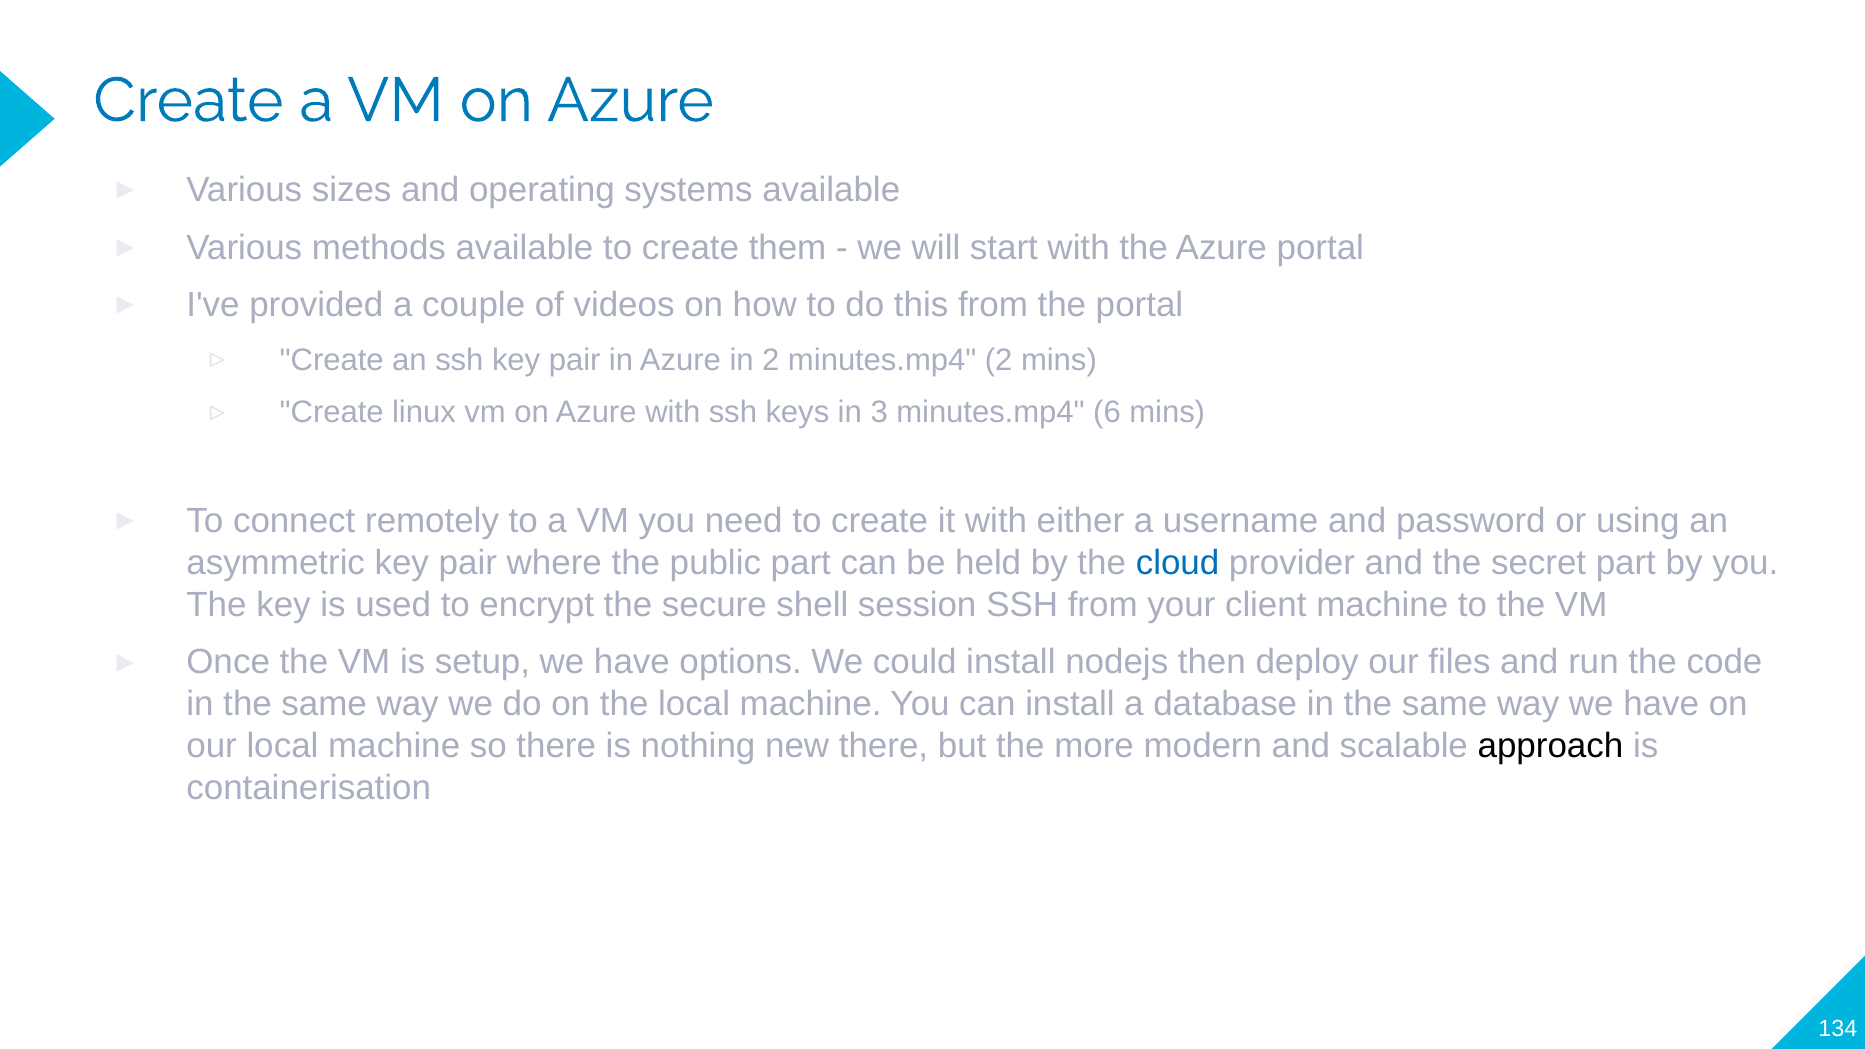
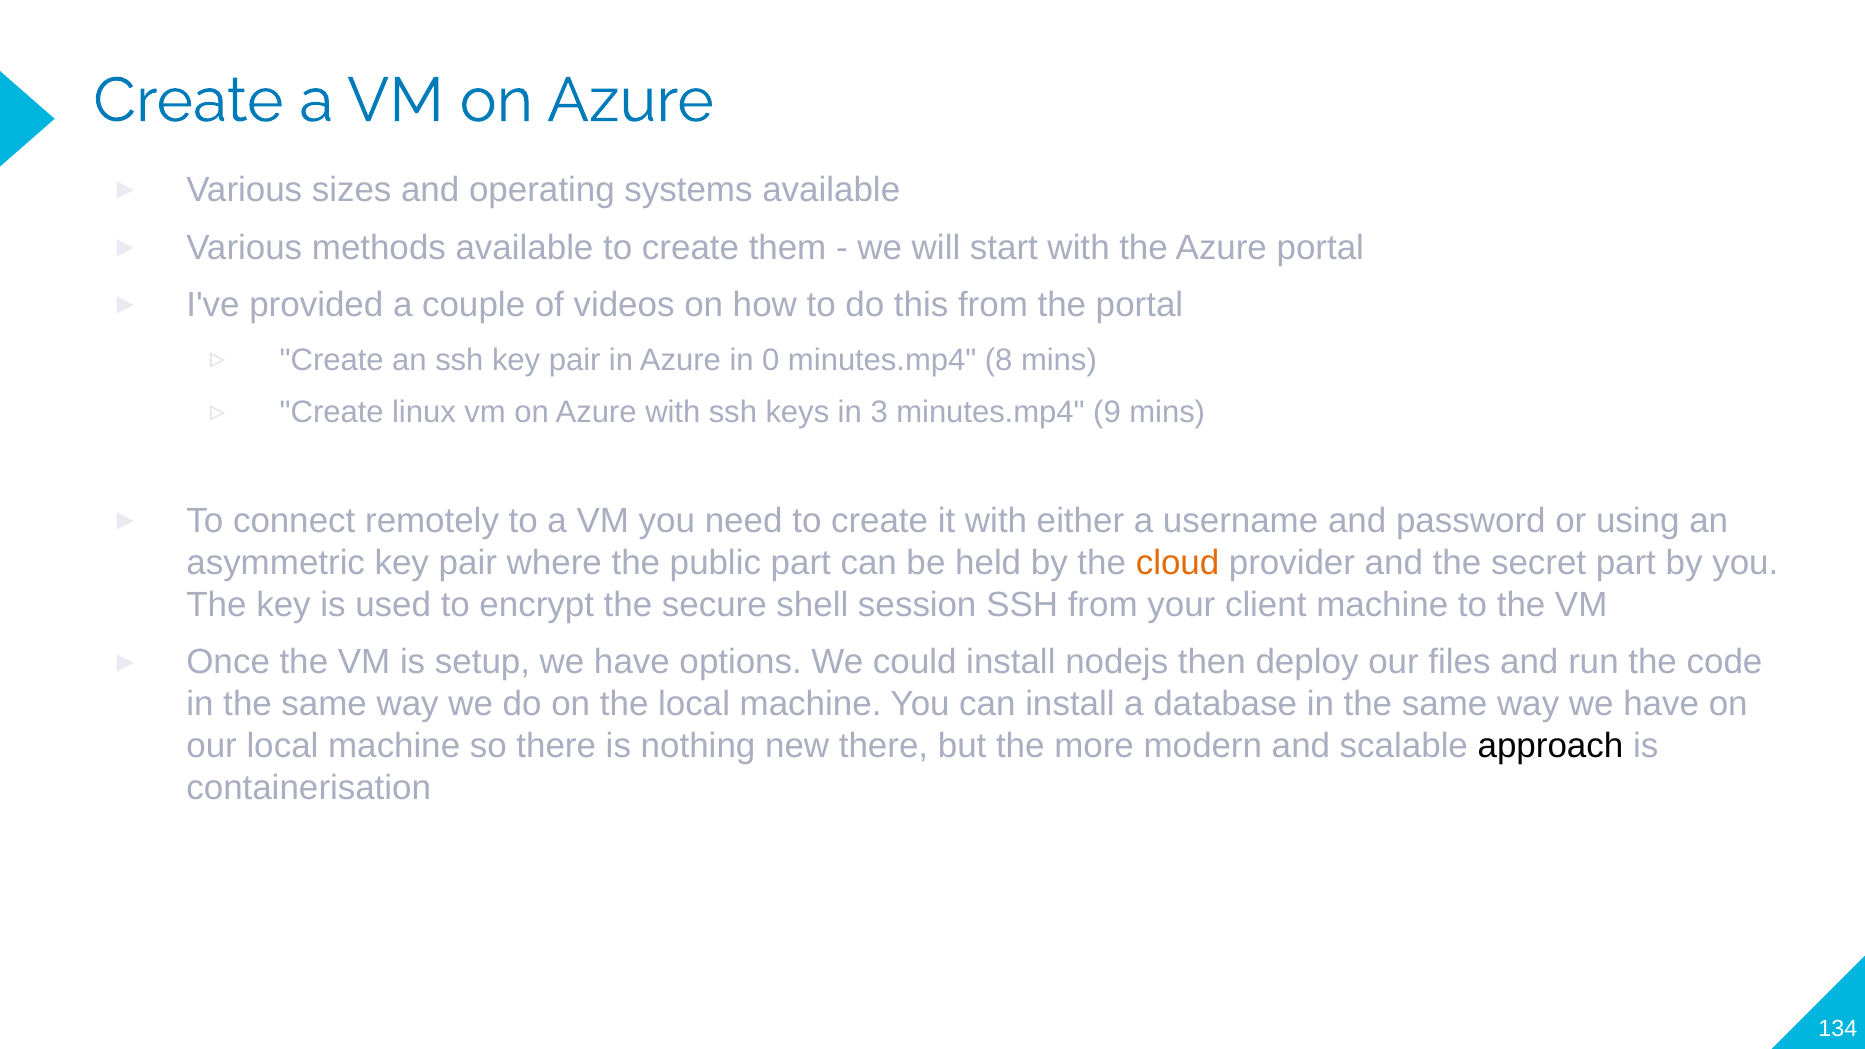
in 2: 2 -> 0 (771, 360)
minutes.mp4 2: 2 -> 8 (999, 360)
6: 6 -> 9 (1107, 413)
cloud colour: blue -> orange (1178, 563)
